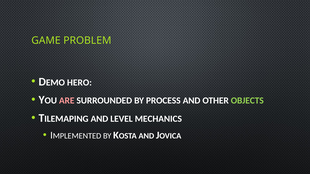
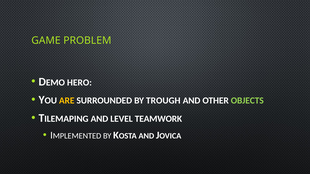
ARE colour: pink -> yellow (67, 101)
PROCESS: PROCESS -> TROUGH (163, 101)
MECHANICS: MECHANICS -> TEAMWORK (158, 119)
